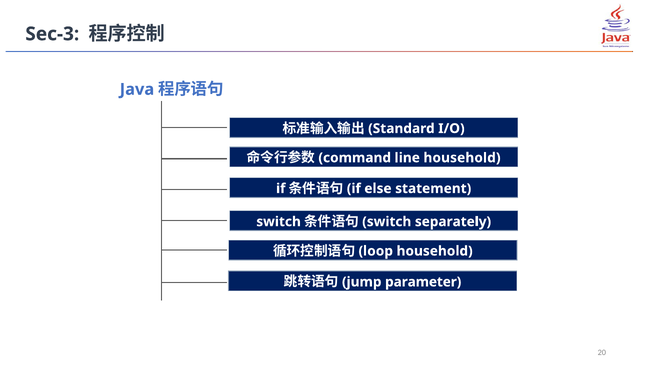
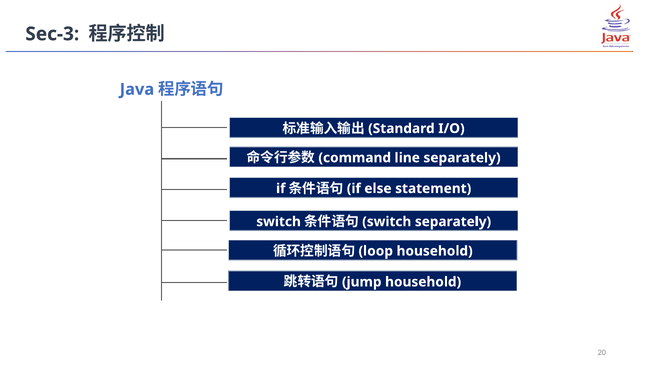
line household: household -> separately (462, 158)
parameter: parameter -> household (423, 282)
